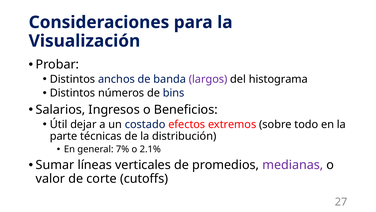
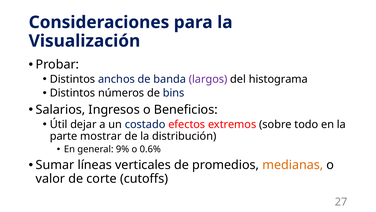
técnicas: técnicas -> mostrar (101, 136)
7%: 7% -> 9% (123, 149)
2.1%: 2.1% -> 0.6% (150, 149)
medianas colour: purple -> orange (293, 165)
